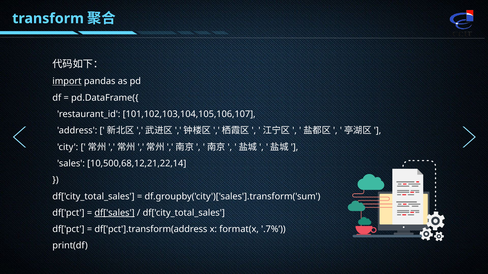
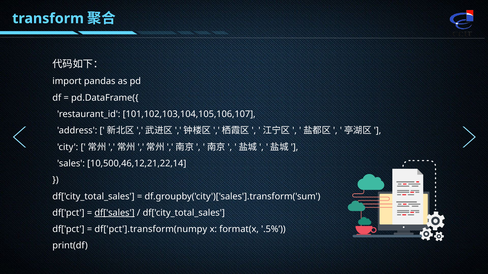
import underline: present -> none (67, 81)
10,500,68,12,21,22,14: 10,500,68,12,21,22,14 -> 10,500,46,12,21,22,14 (137, 164)
df['pct'].transform(address: df['pct'].transform(address -> df['pct'].transform(numpy (151, 230)
.7%: .7% -> .5% (273, 230)
